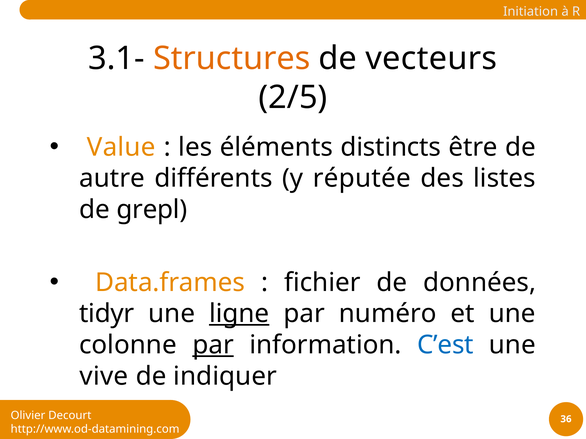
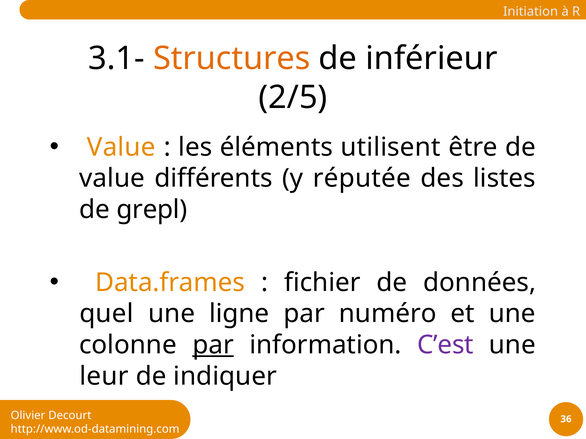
vecteurs: vecteurs -> inférieur (431, 58)
distincts: distincts -> utilisent (391, 147)
autre: autre -> value (112, 179)
tidyr: tidyr -> quel (106, 314)
ligne underline: present -> none (239, 314)
C’est colour: blue -> purple (445, 345)
vive: vive -> leur (104, 377)
